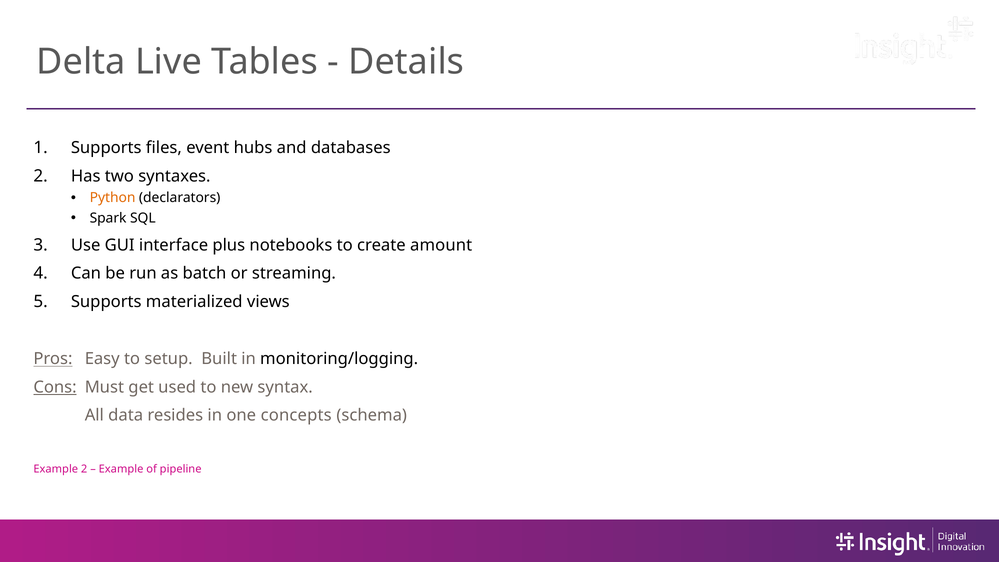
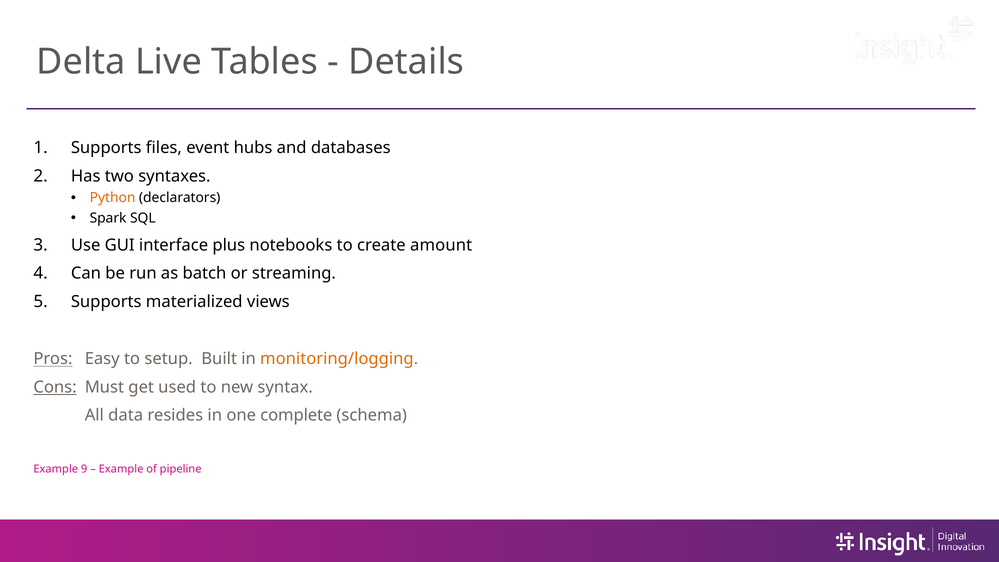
monitoring/logging colour: black -> orange (339, 359)
concepts: concepts -> complete (296, 415)
Example 2: 2 -> 9 (84, 469)
